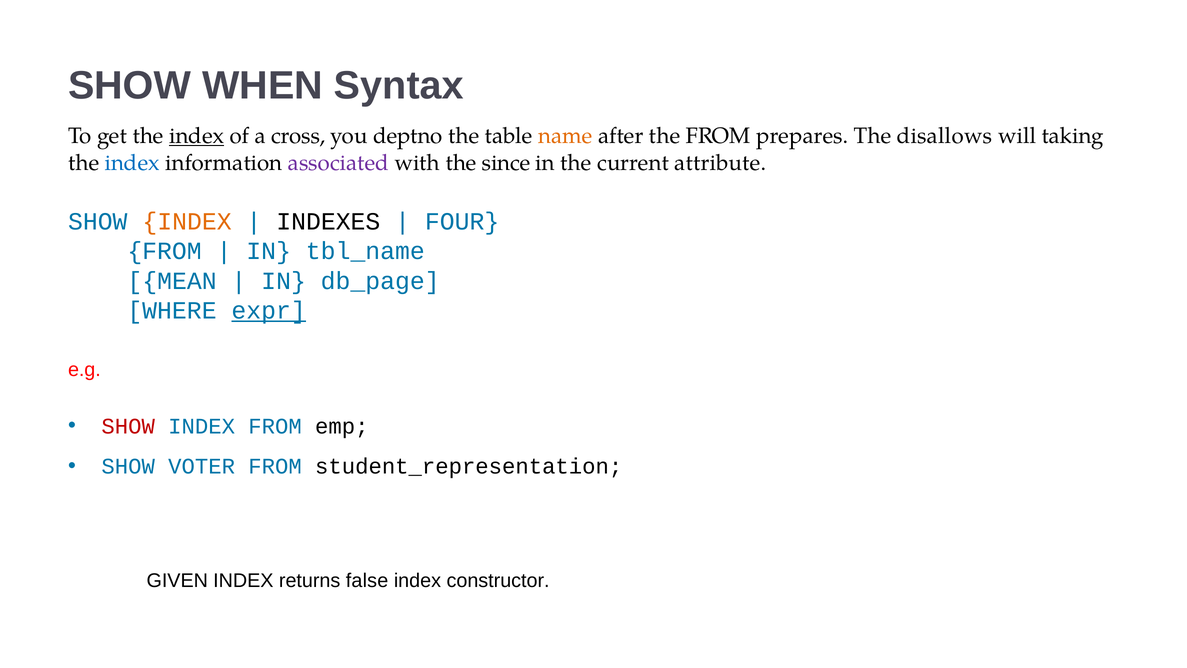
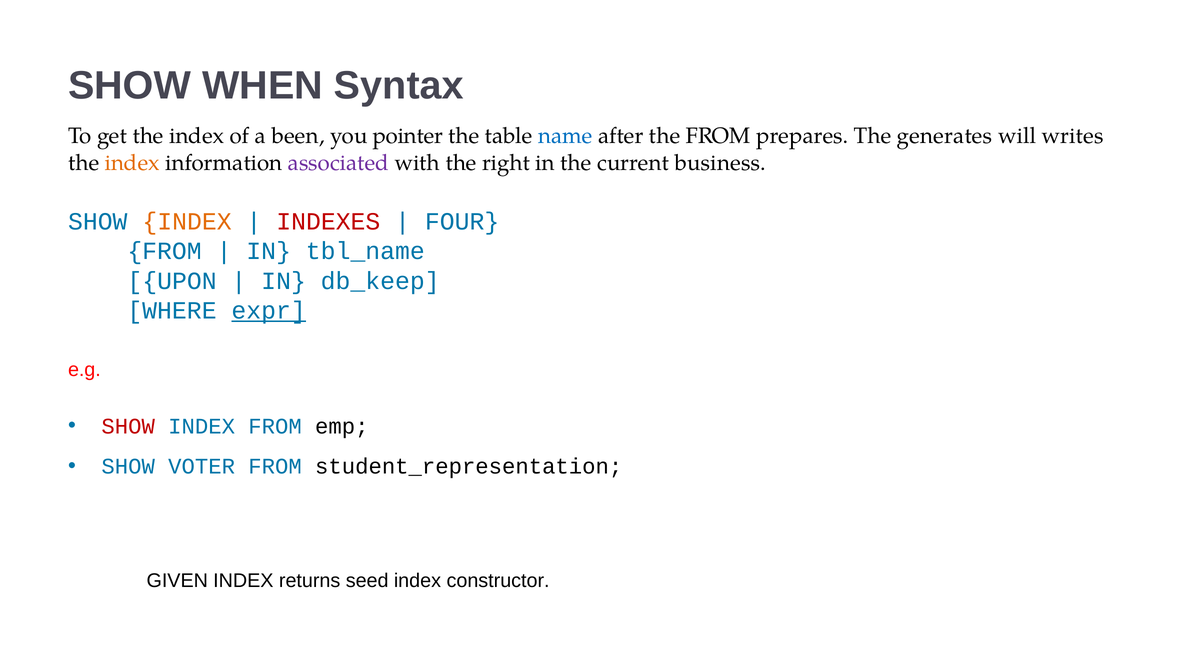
index underline: present -> none (197, 136)
cross: cross -> been (298, 136)
deptno: deptno -> pointer (408, 136)
name colour: orange -> blue (565, 136)
disallows: disallows -> generates (945, 136)
taking: taking -> writes (1073, 136)
index colour: blue -> orange (132, 163)
since: since -> right (506, 163)
attribute: attribute -> business (720, 163)
INDEXES colour: black -> red (328, 221)
MEAN: MEAN -> UPON (172, 281)
db_page: db_page -> db_keep (380, 281)
false: false -> seed (367, 581)
